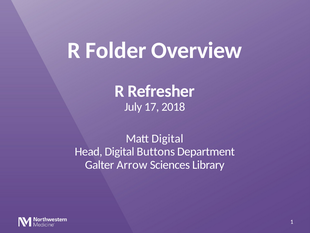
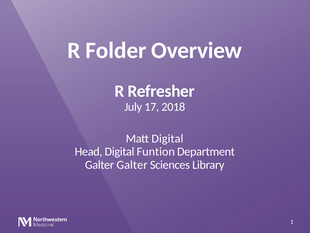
Buttons: Buttons -> Funtion (156, 151)
Galter Arrow: Arrow -> Galter (132, 164)
